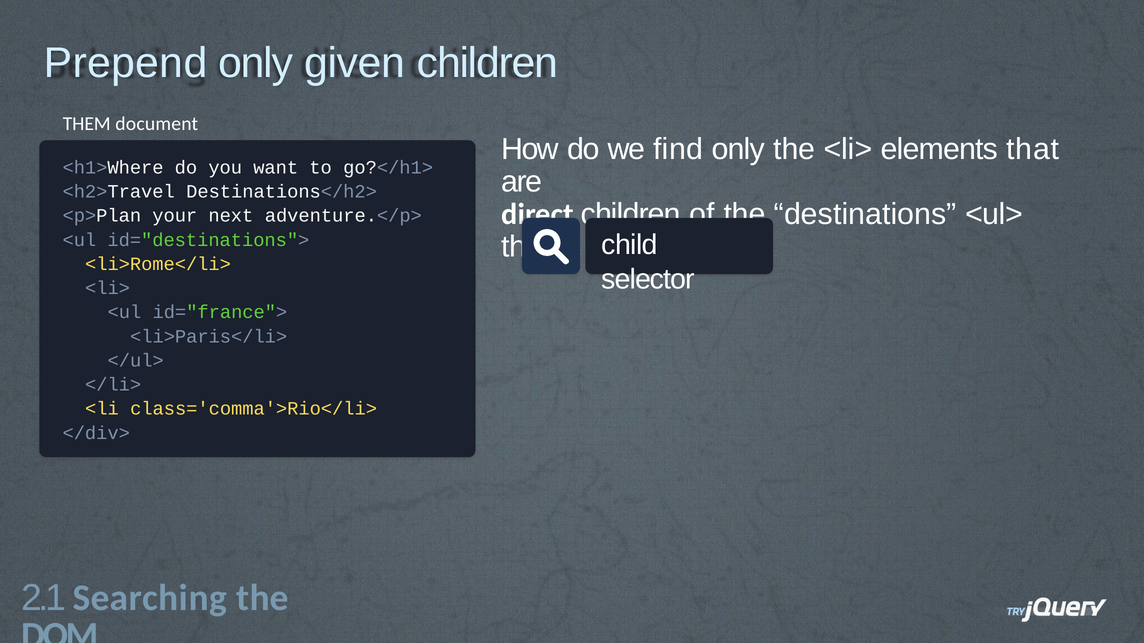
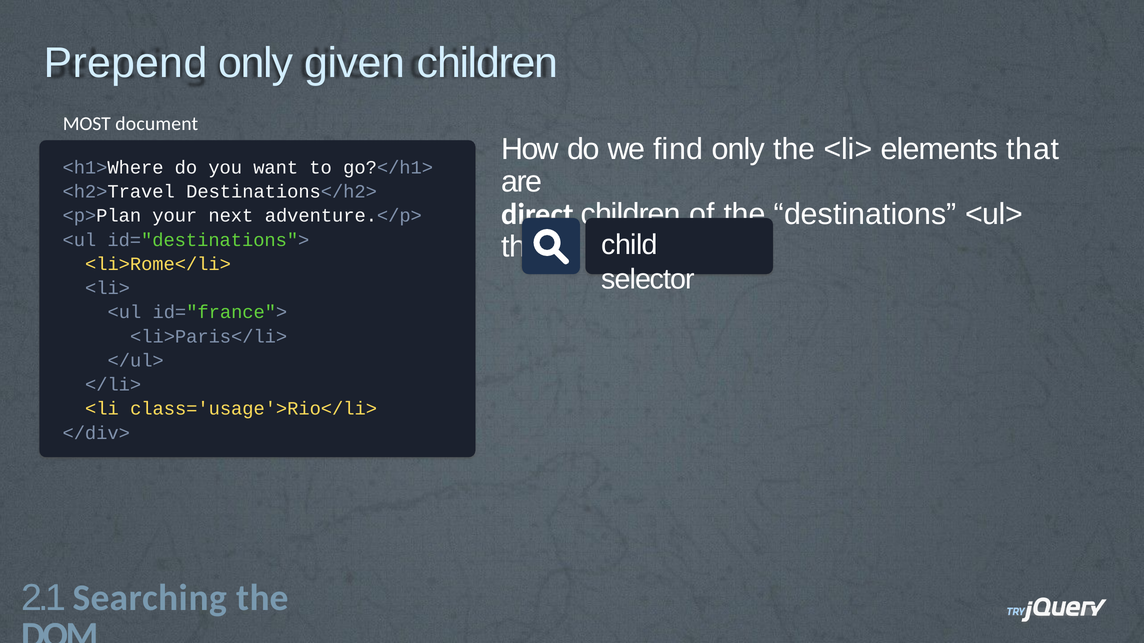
THEM: THEM -> MOST (87, 124)
class='comma'>Rio</li>: class='comma'>Rio</li> -> class='usage'>Rio</li> (254, 409)
